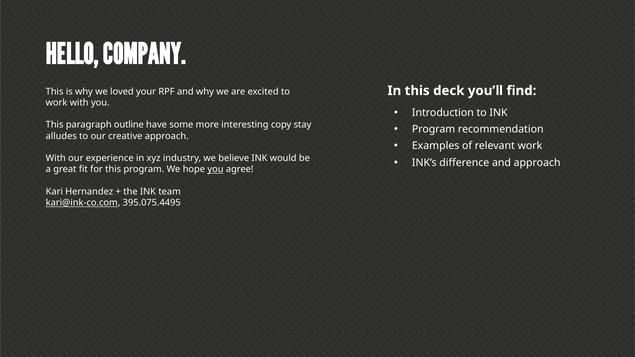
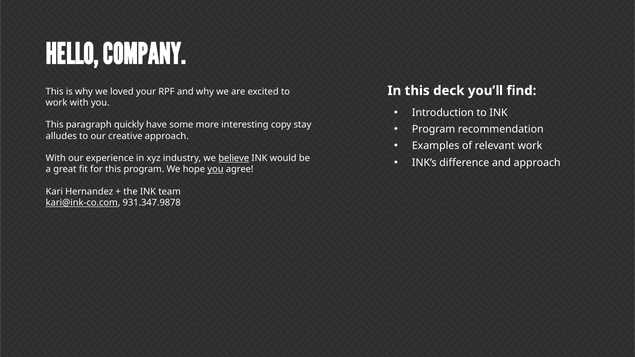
outline: outline -> quickly (129, 125)
believe underline: none -> present (234, 158)
395.075.4495: 395.075.4495 -> 931.347.9878 (152, 203)
